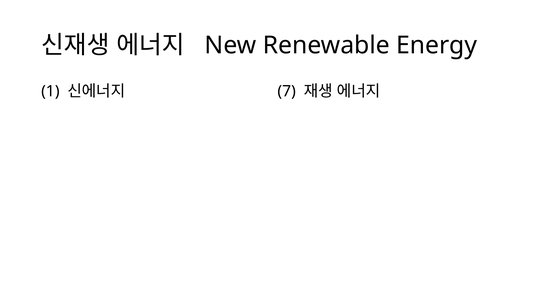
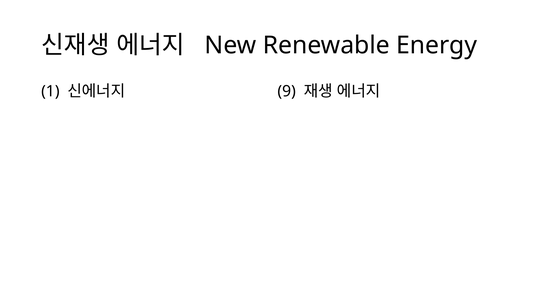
7: 7 -> 9 (287, 91)
